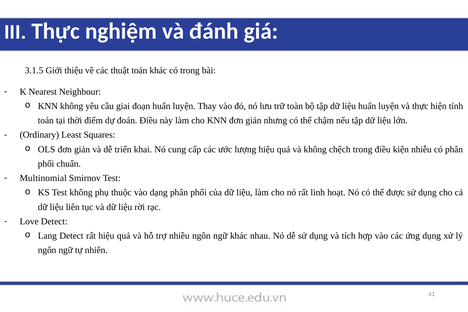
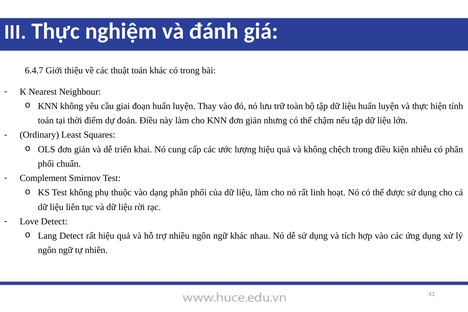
3.1.5: 3.1.5 -> 6.4.7 (34, 70)
Multinomial: Multinomial -> Complement (43, 178)
